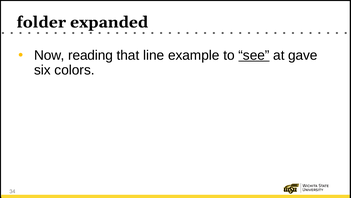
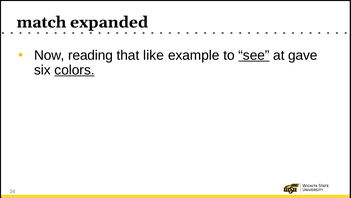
folder: folder -> match (41, 22)
line: line -> like (154, 55)
colors underline: none -> present (75, 70)
